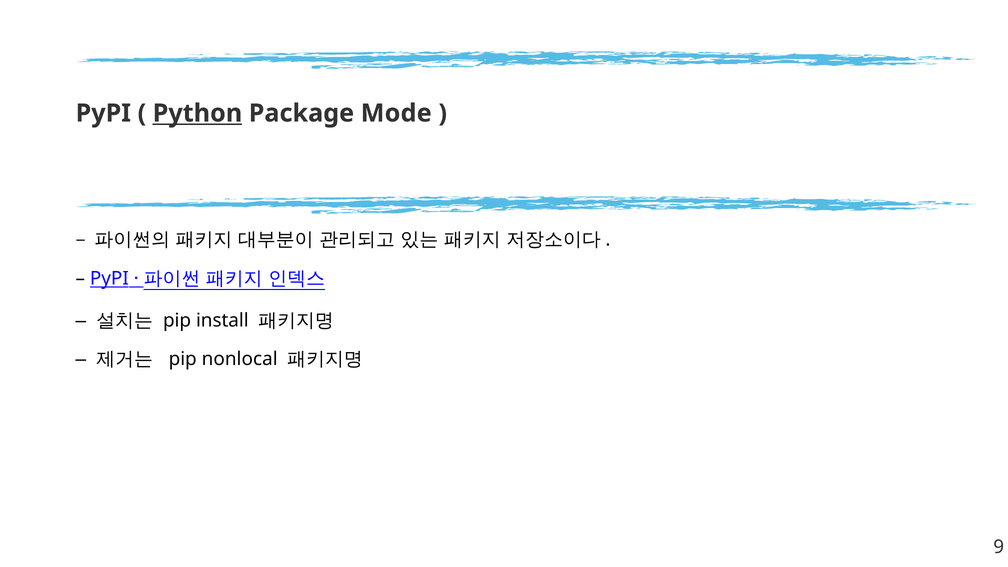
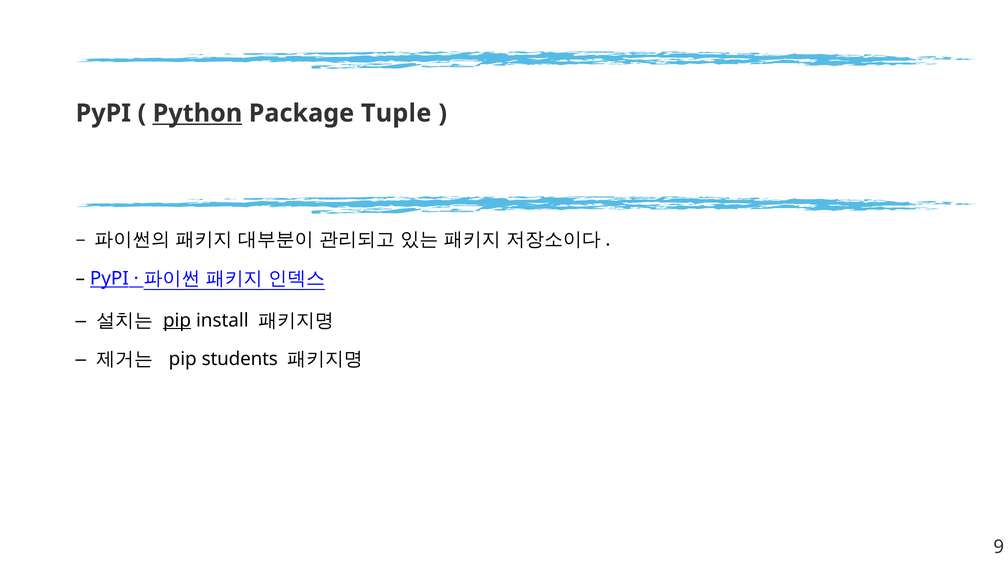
Mode: Mode -> Tuple (396, 113)
pip underline: none -> present (177, 320)
nonlocal: nonlocal -> students (240, 359)
